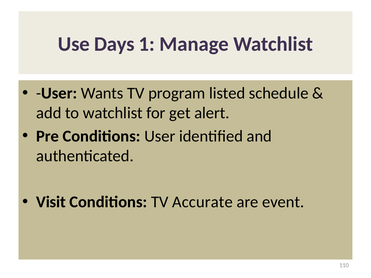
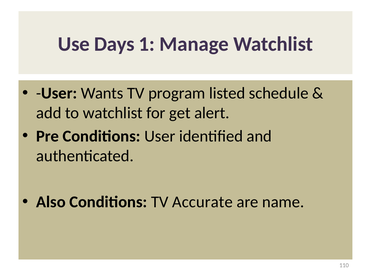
Visit: Visit -> Also (51, 202)
event: event -> name (283, 202)
